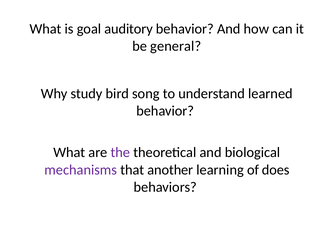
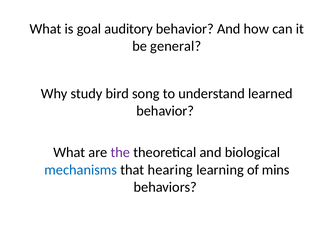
mechanisms colour: purple -> blue (81, 169)
another: another -> hearing (170, 169)
does: does -> mins (276, 169)
